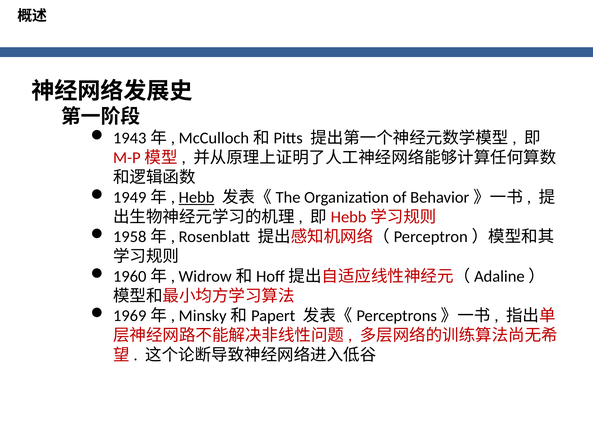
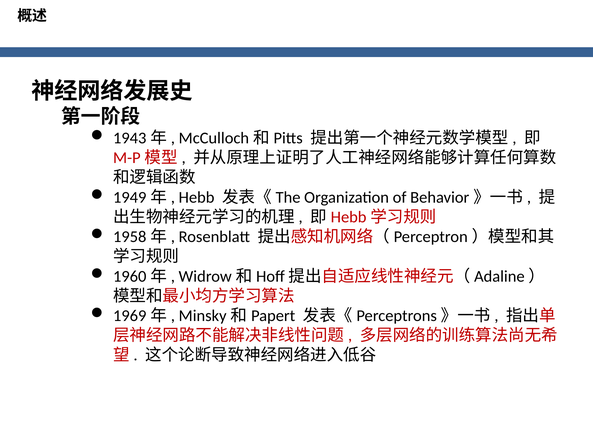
Hebb underline: present -> none (197, 198)
